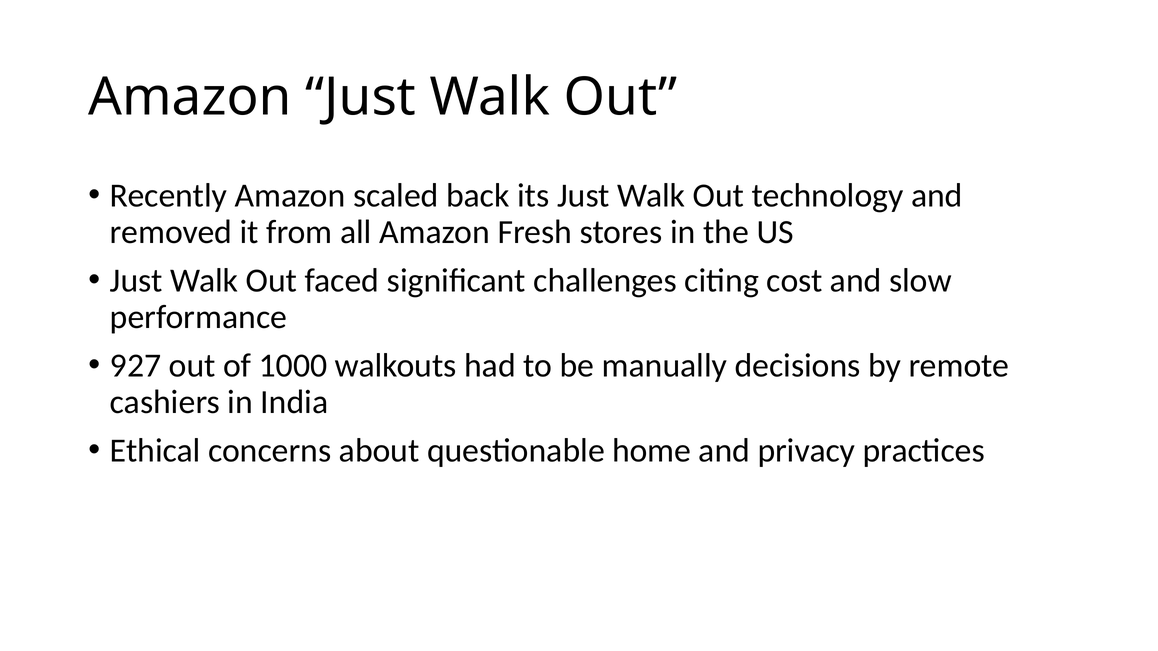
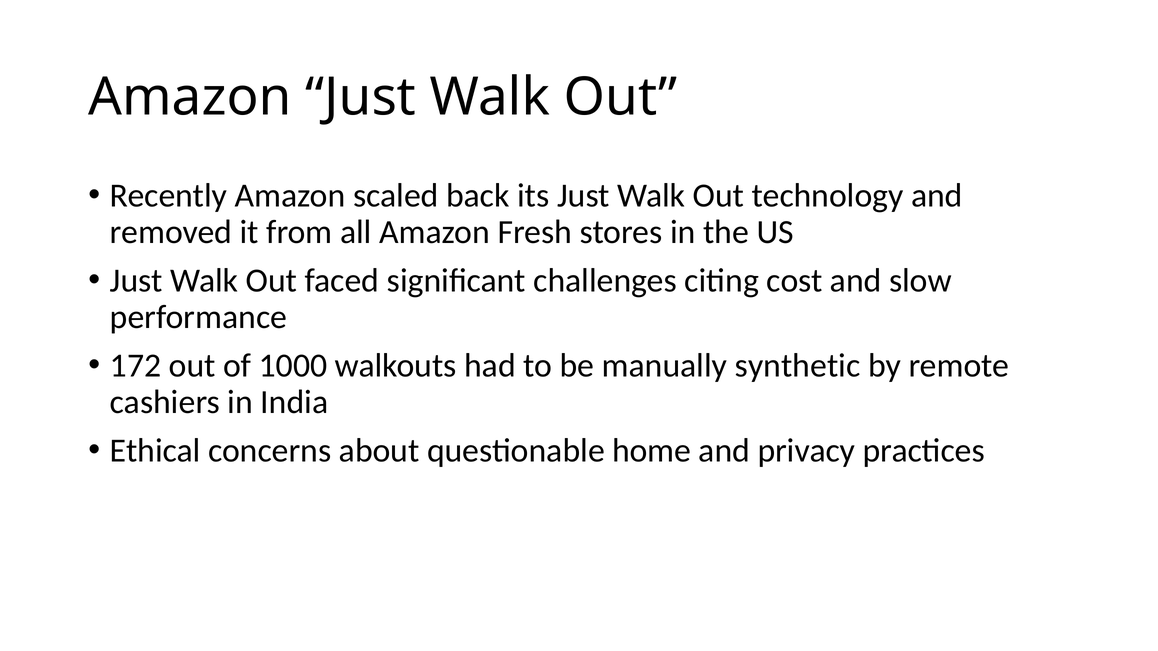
927: 927 -> 172 (136, 366)
decisions: decisions -> synthetic (798, 366)
